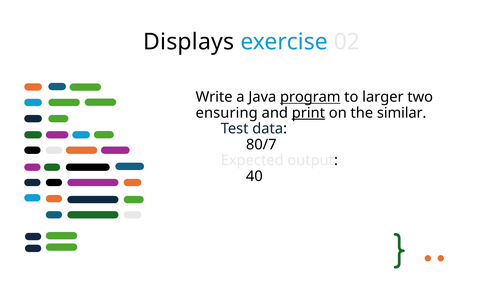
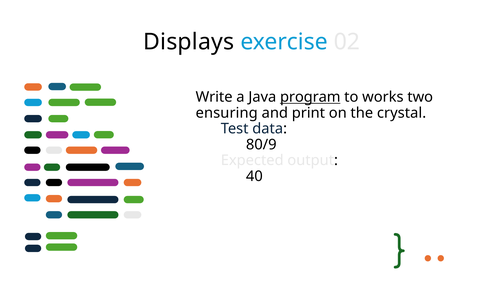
larger: larger -> works (383, 97)
print underline: present -> none (308, 113)
similar: similar -> crystal (402, 113)
80/7: 80/7 -> 80/9 (261, 144)
